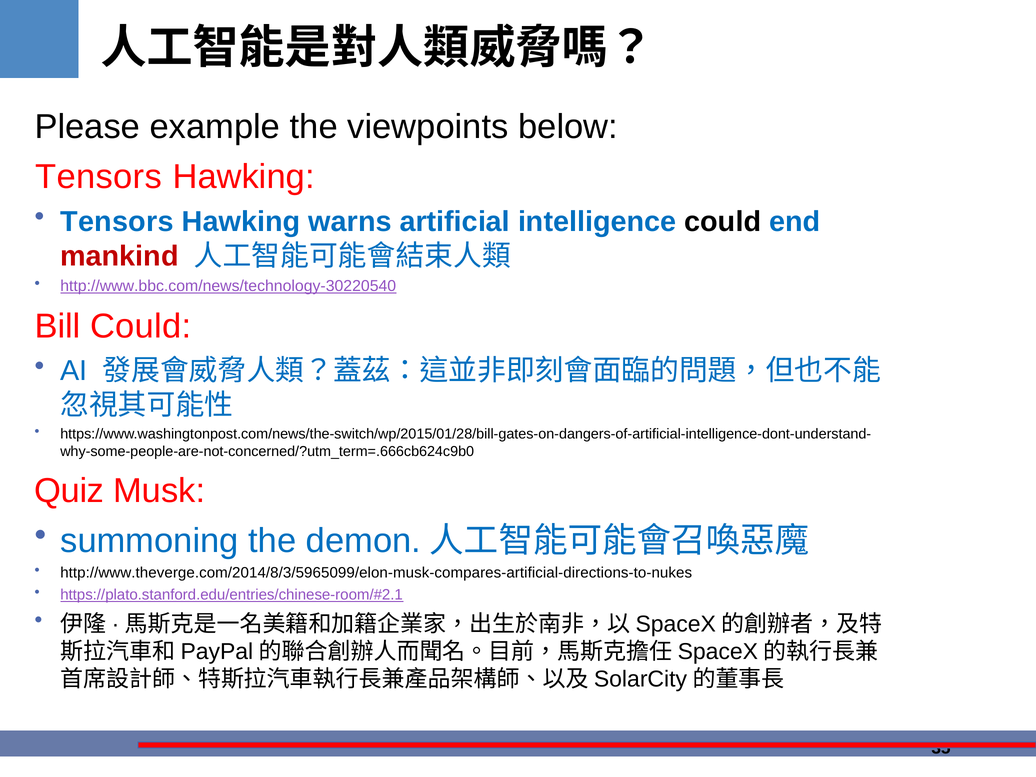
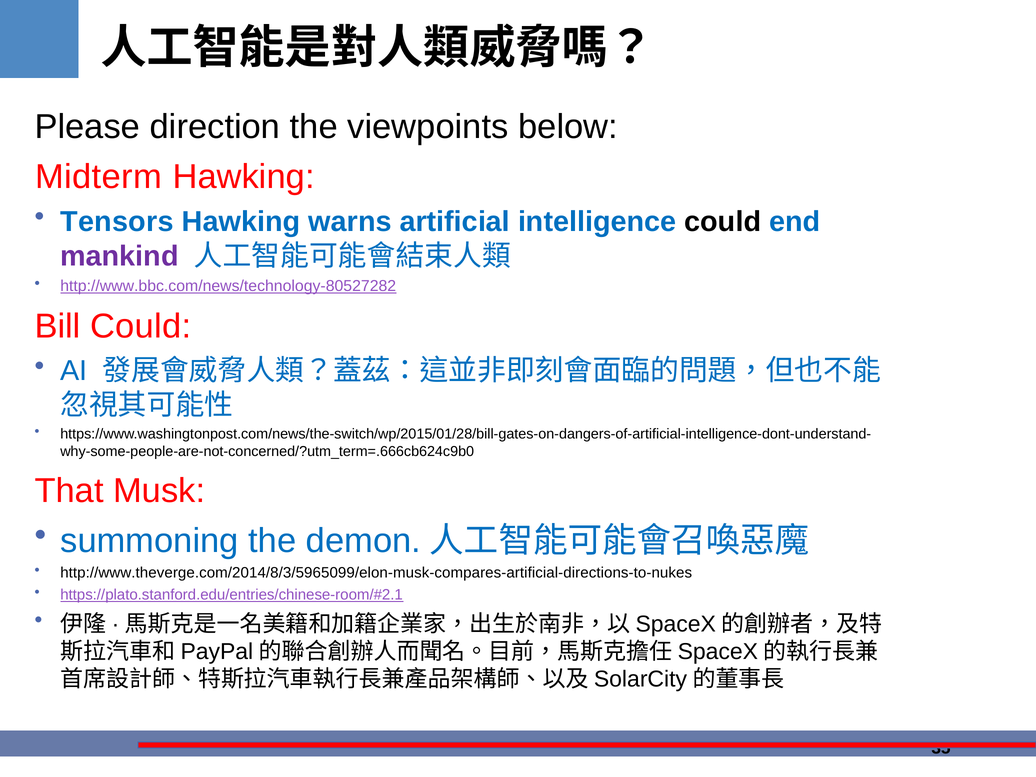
example: example -> direction (215, 127)
Tensors: Tensors -> Midterm (99, 177)
mankind colour: red -> purple (119, 256)
http://www.bbc.com/news/technology-30220540: http://www.bbc.com/news/technology-30220540 -> http://www.bbc.com/news/technology-80527282 (228, 286)
Quiz: Quiz -> That (69, 491)
